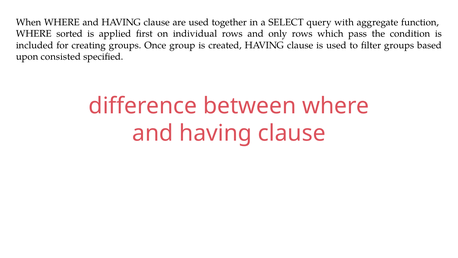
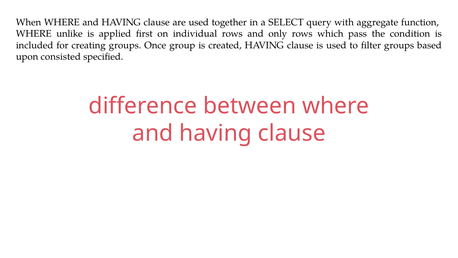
sorted: sorted -> unlike (70, 34)
